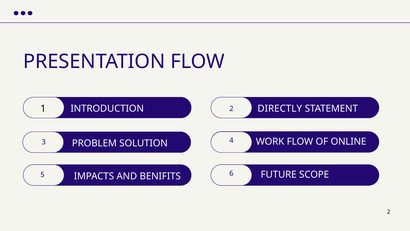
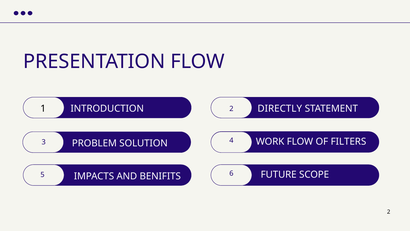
ONLINE: ONLINE -> FILTERS (348, 142)
